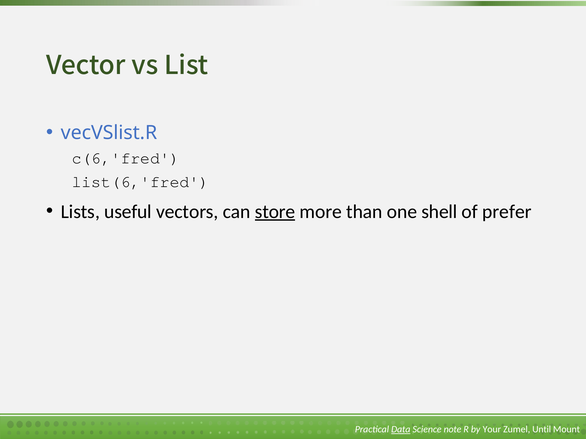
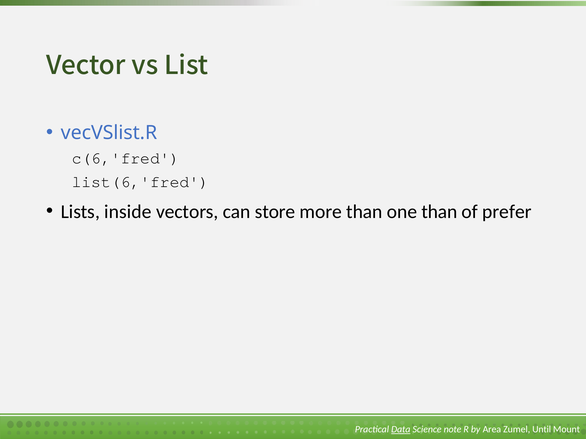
useful: useful -> inside (128, 212)
store underline: present -> none (275, 212)
one shell: shell -> than (439, 212)
Your: Your -> Area (492, 430)
